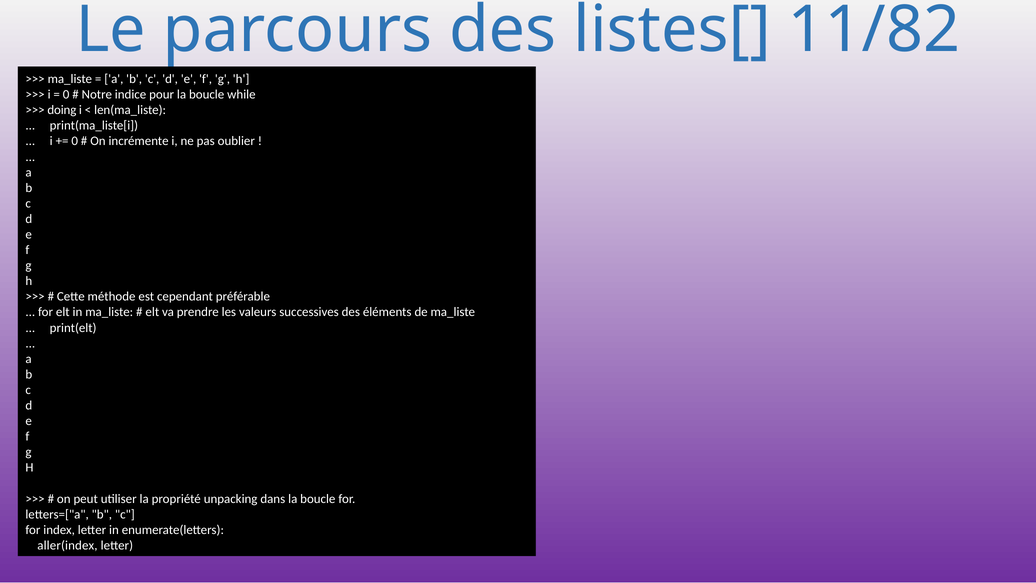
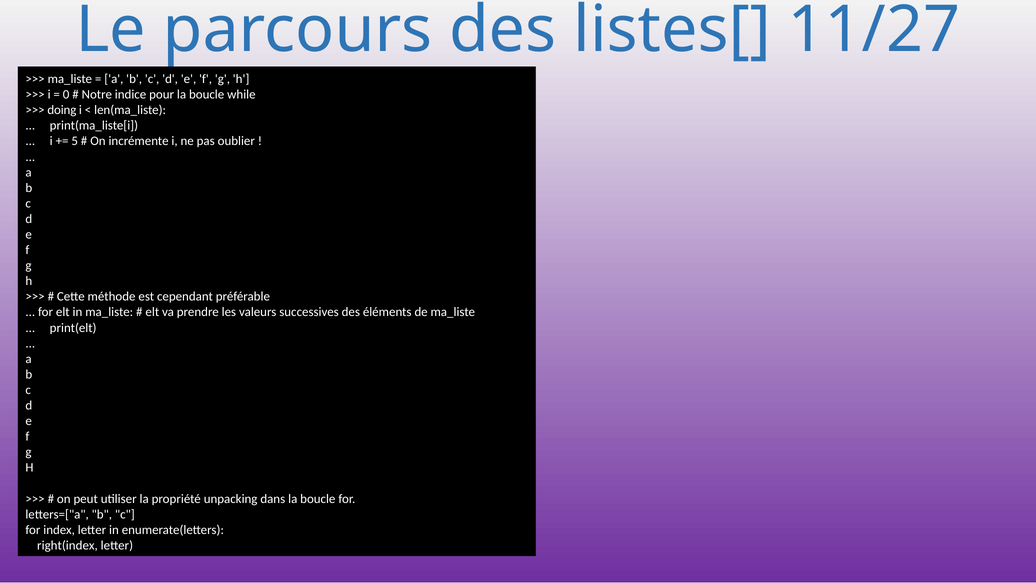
11/82: 11/82 -> 11/27 (874, 30)
0: 0 -> 5 (75, 141)
aller(index: aller(index -> right(index (67, 545)
